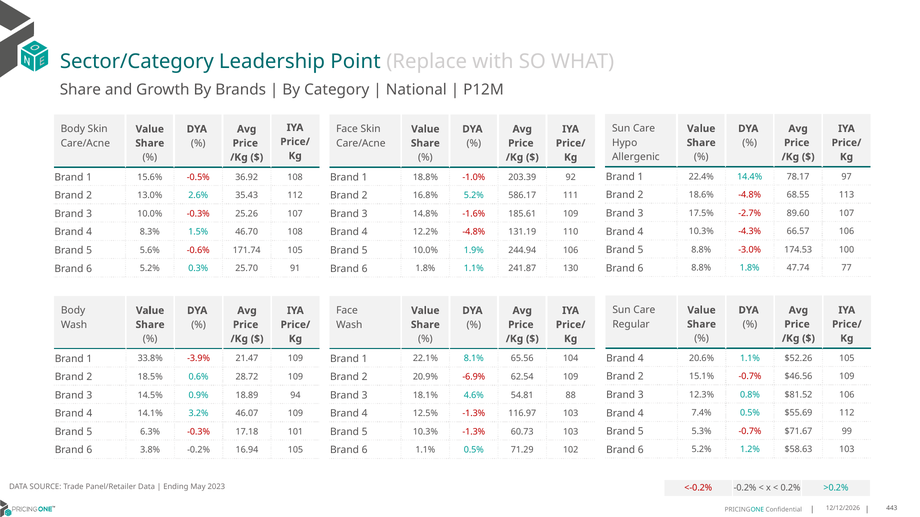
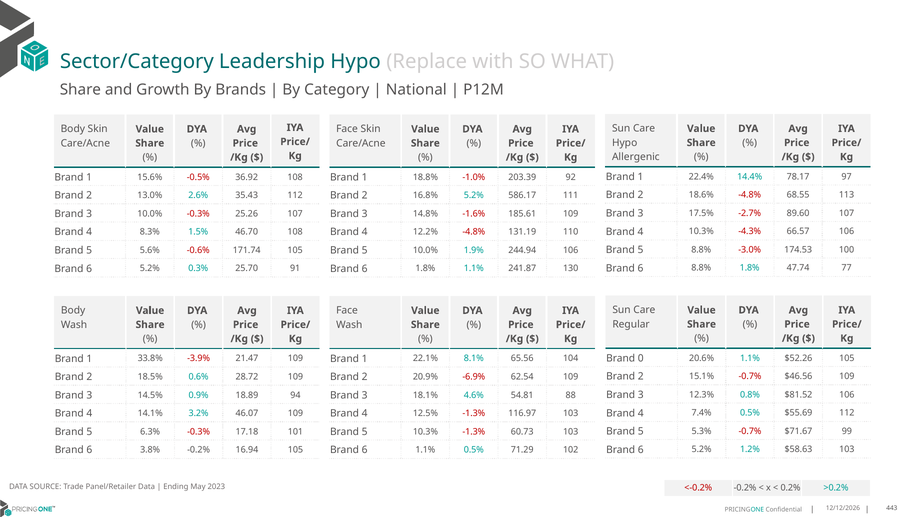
Leadership Point: Point -> Hypo (356, 62)
4: 4 -> 0 (641, 359)
